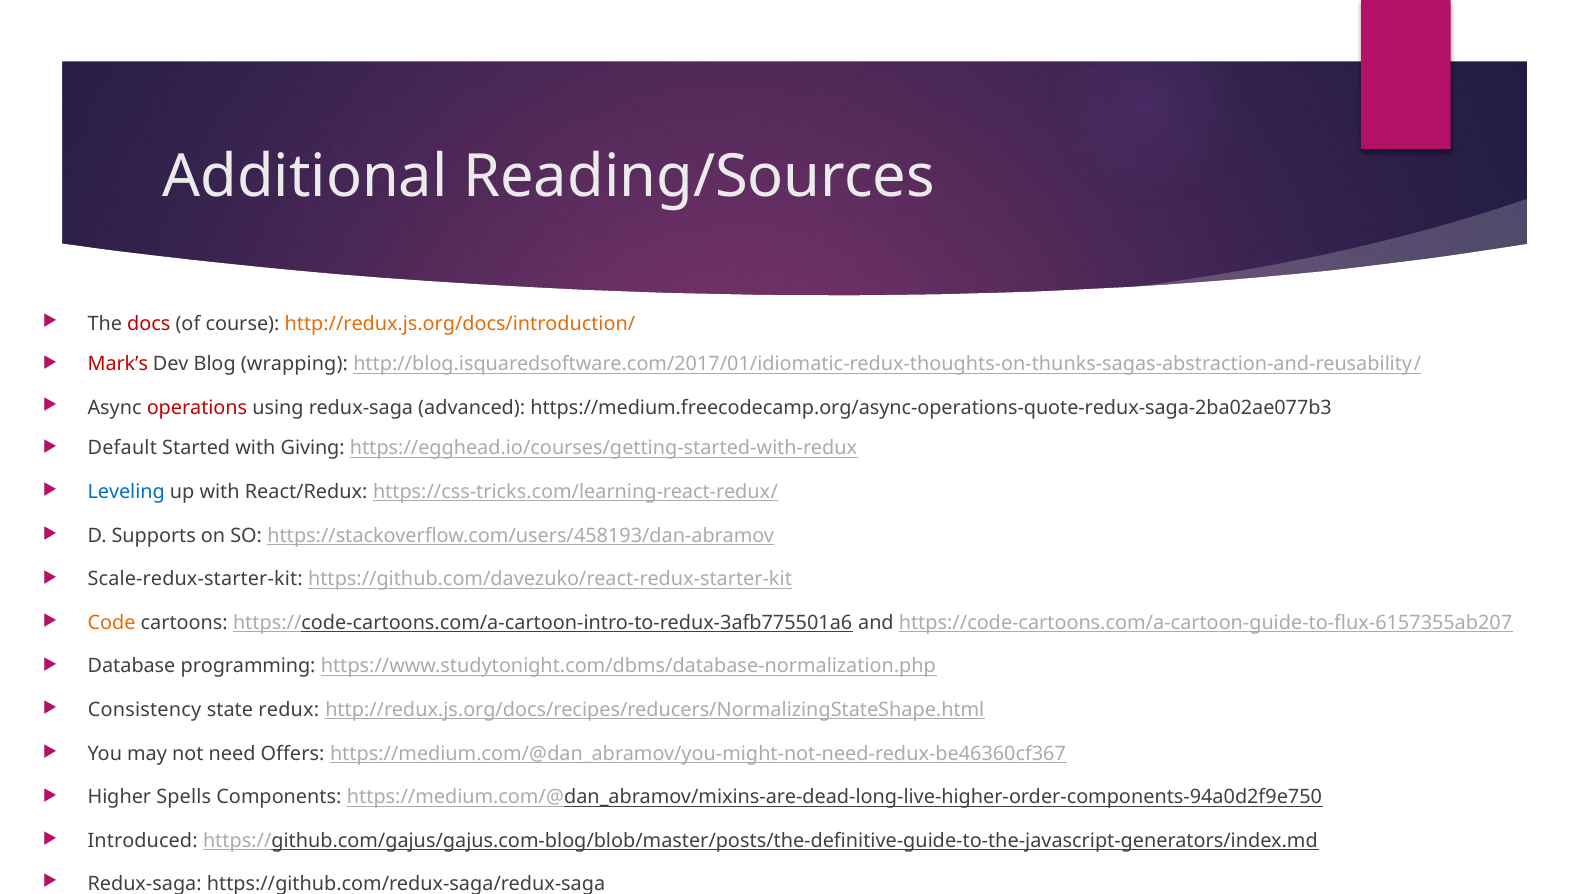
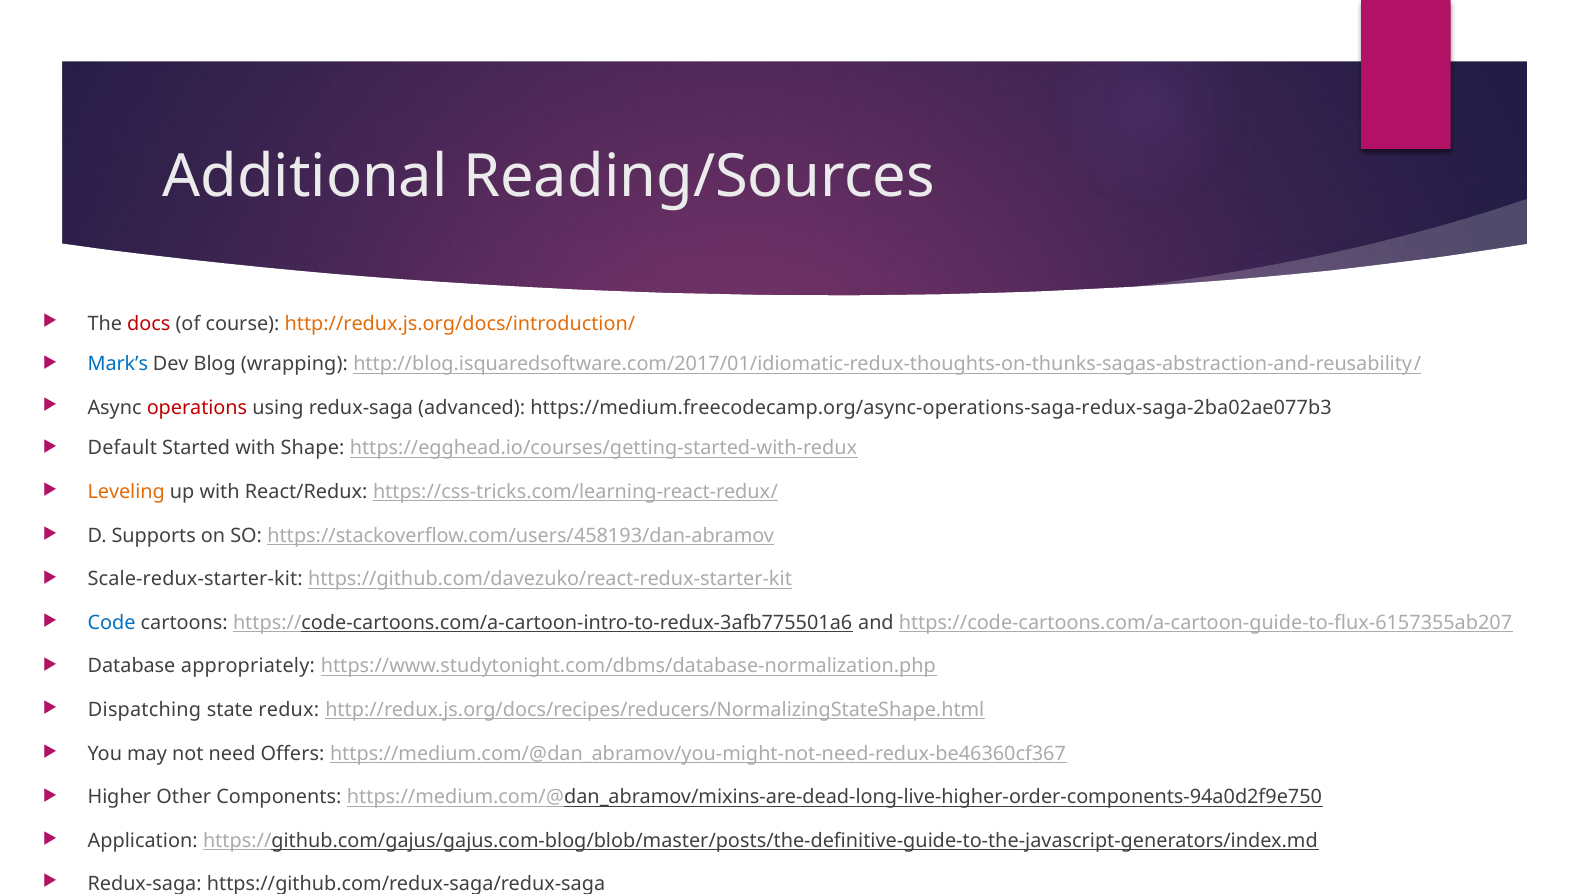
Mark’s colour: red -> blue (118, 364)
https://medium.freecodecamp.org/async-operations-quote-redux-saga-2ba02ae077b3: https://medium.freecodecamp.org/async-operations-quote-redux-saga-2ba02ae077b3 -> https://medium.freecodecamp.org/async-operations-saga-redux-saga-2ba02ae077b3 (931, 408)
Giving: Giving -> Shape (313, 448)
Leveling colour: blue -> orange (126, 492)
Code colour: orange -> blue (112, 623)
programming: programming -> appropriately (248, 667)
Consistency: Consistency -> Dispatching (145, 710)
Spells: Spells -> Other (184, 797)
Introduced: Introduced -> Application (143, 841)
